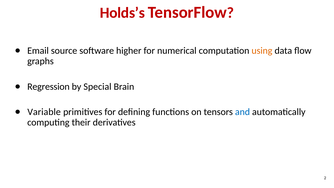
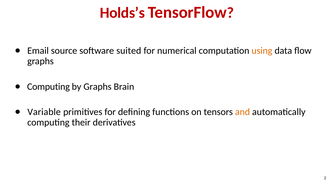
higher: higher -> suited (129, 51)
Regression: Regression -> Computing (48, 87)
by Special: Special -> Graphs (98, 87)
and colour: blue -> orange (242, 112)
